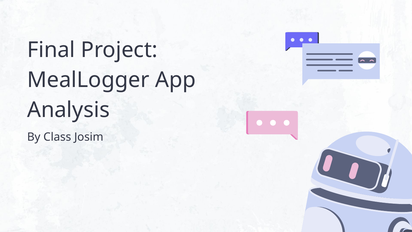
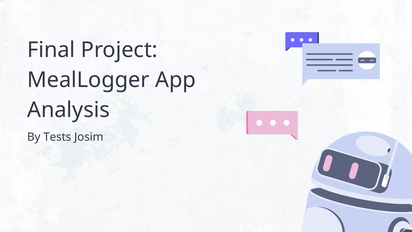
Class: Class -> Tests (57, 137)
